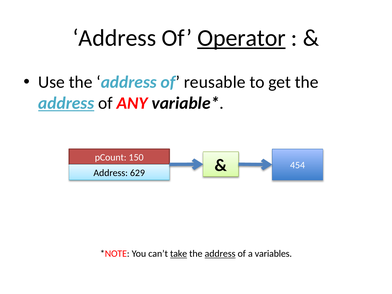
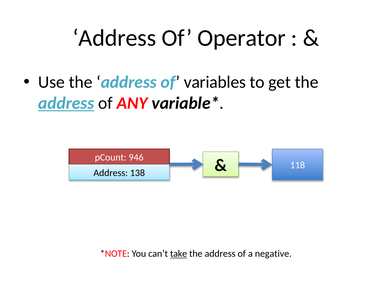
Operator underline: present -> none (242, 38)
reusable: reusable -> variables (215, 82)
150: 150 -> 946 (136, 157)
629: 629 -> 138 (137, 173)
454: 454 -> 118 (298, 165)
address underline: present -> none (220, 254)
variables: variables -> negative (273, 254)
